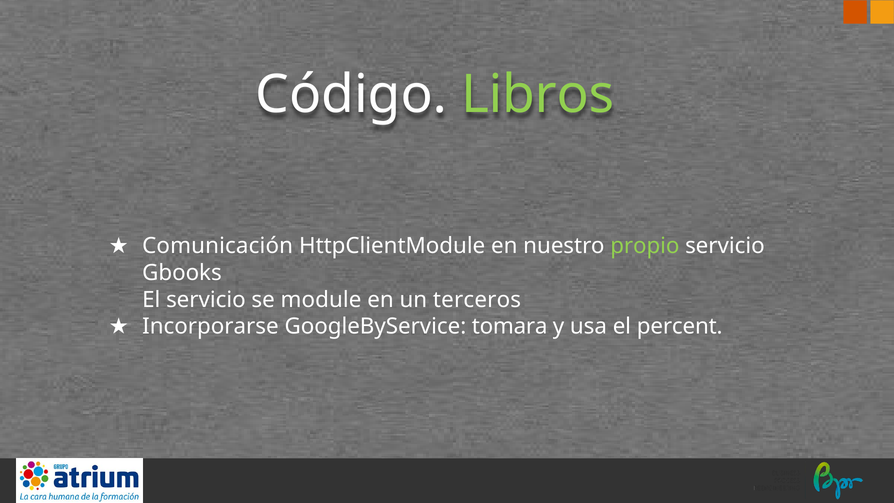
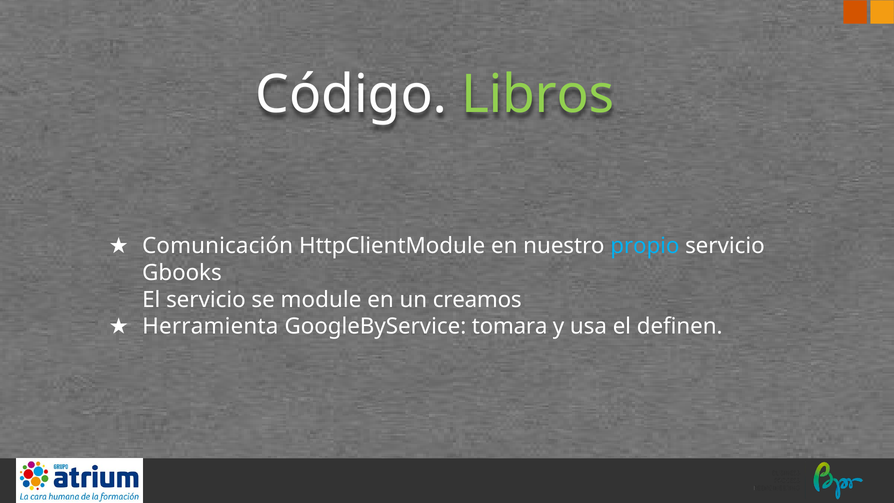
propio colour: light green -> light blue (645, 246)
terceros: terceros -> creamos (477, 300)
Incorporarse: Incorporarse -> Herramienta (210, 326)
percent: percent -> definen (680, 326)
